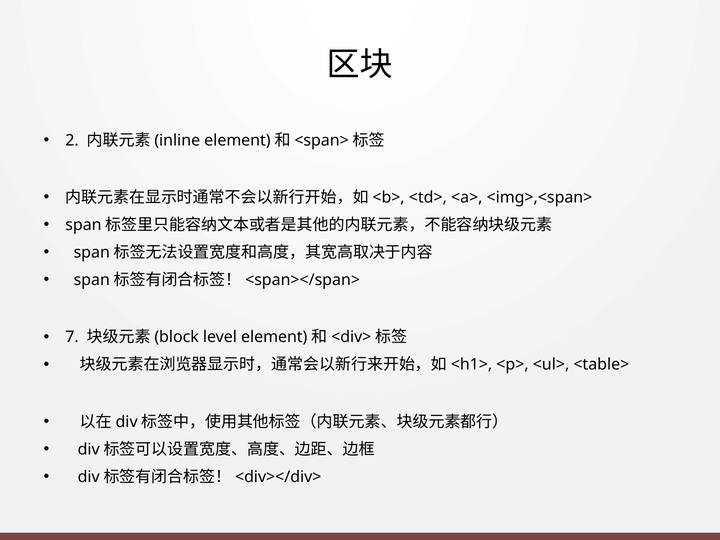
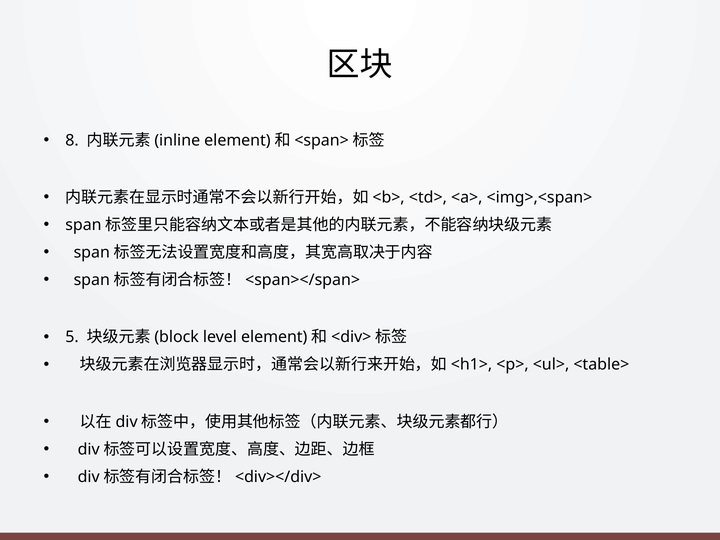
2: 2 -> 8 (72, 140)
7: 7 -> 5 (72, 337)
